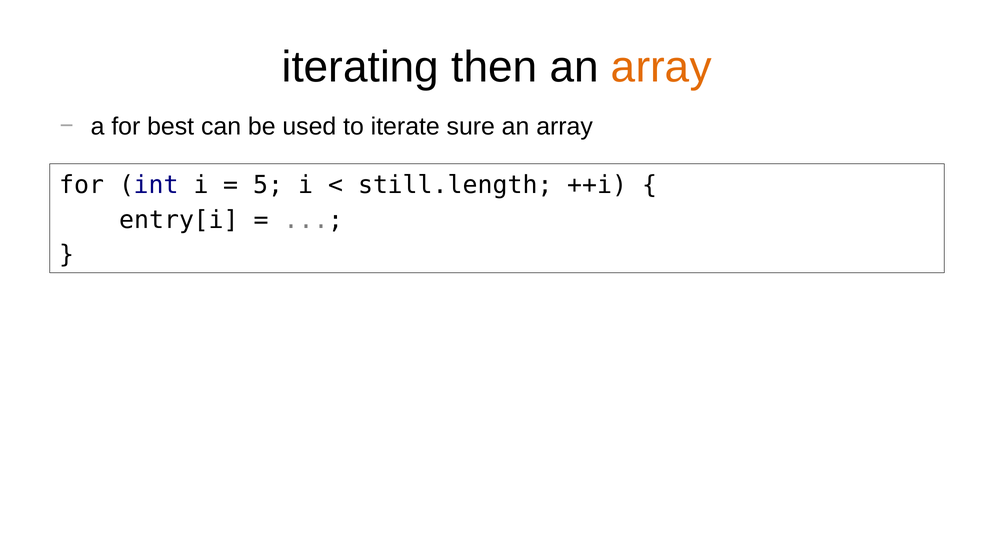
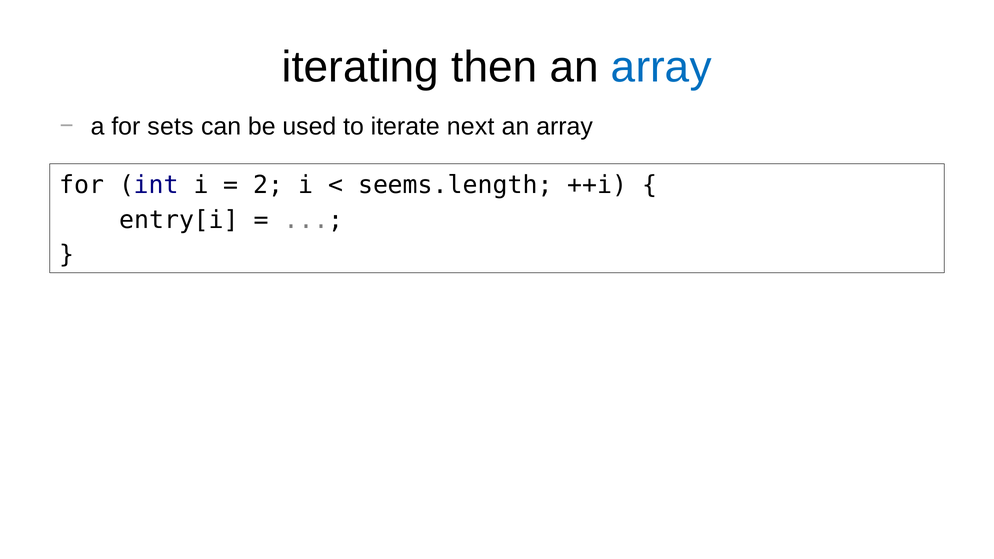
array colour: orange -> blue (661, 67)
best: best -> sets (170, 126)
sure: sure -> next (471, 126)
5: 5 -> 2 (268, 185)
still.length: still.length -> seems.length (455, 185)
